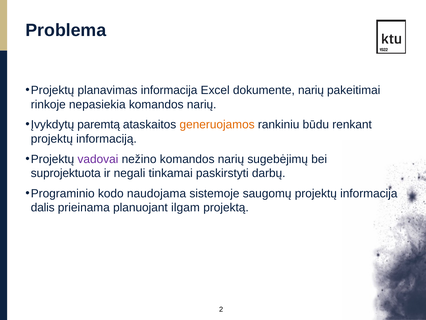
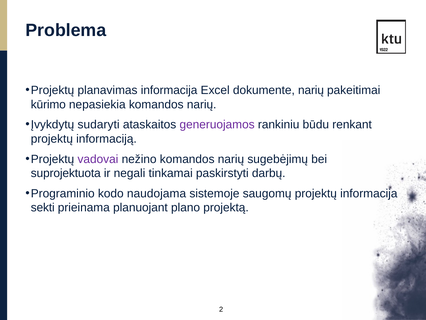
rinkoje: rinkoje -> kūrimo (48, 104)
paremtą: paremtą -> sudaryti (99, 125)
generuojamos colour: orange -> purple (217, 125)
dalis: dalis -> sekti (43, 207)
ilgam: ilgam -> plano (186, 207)
